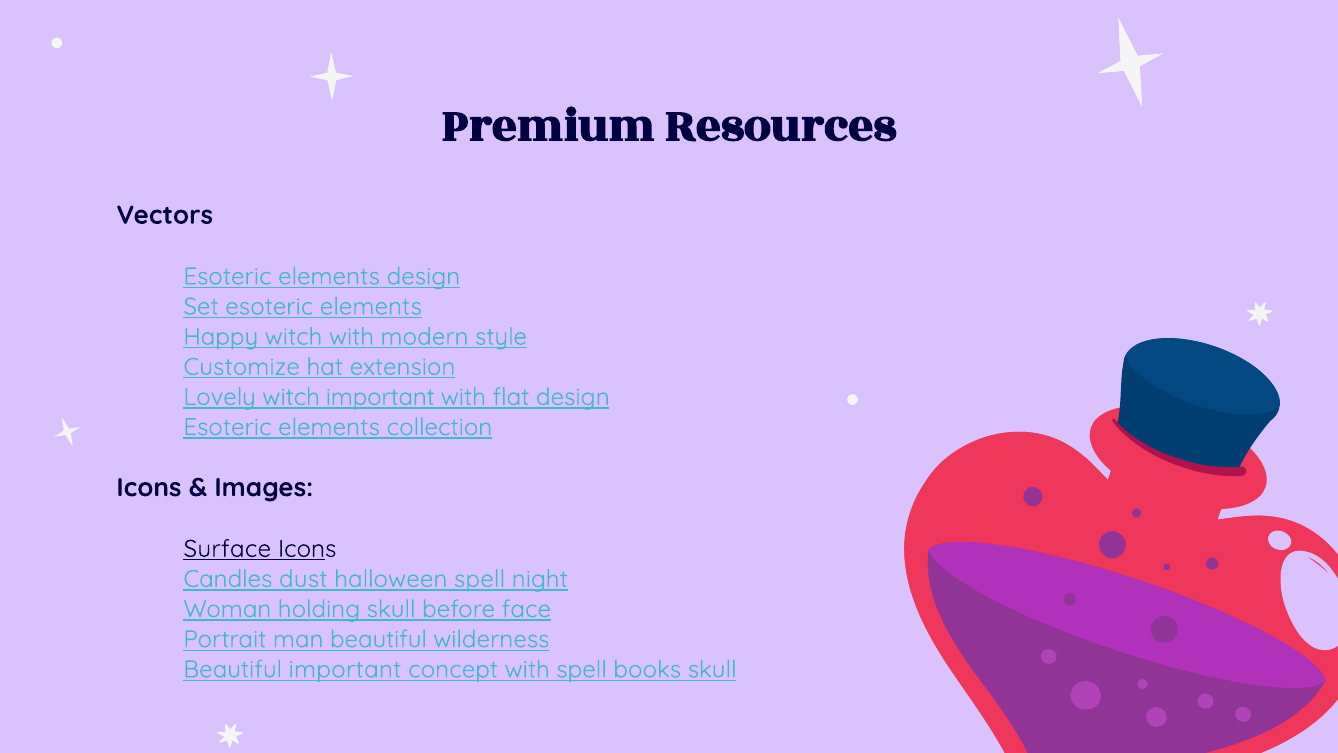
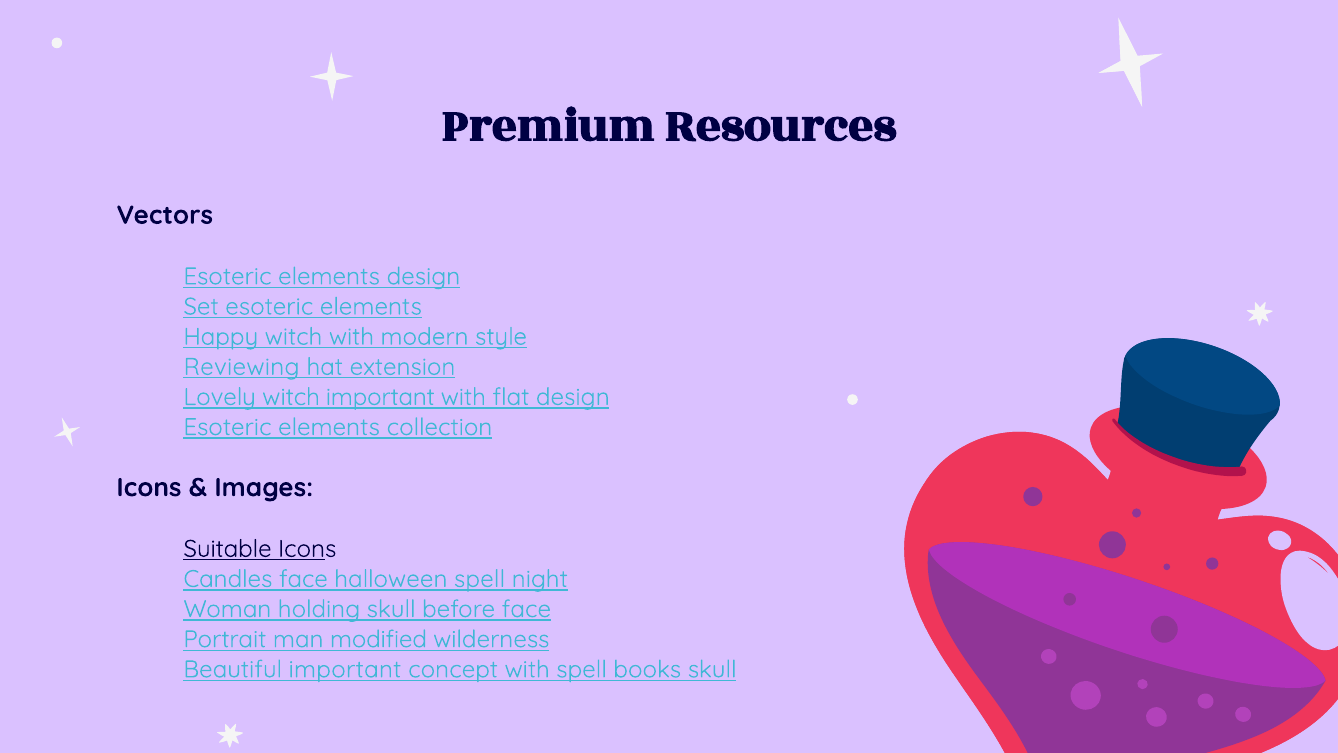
Customize: Customize -> Reviewing (242, 367)
Surface: Surface -> Suitable (228, 549)
Candles dust: dust -> face (303, 579)
man beautiful: beautiful -> modified (378, 639)
